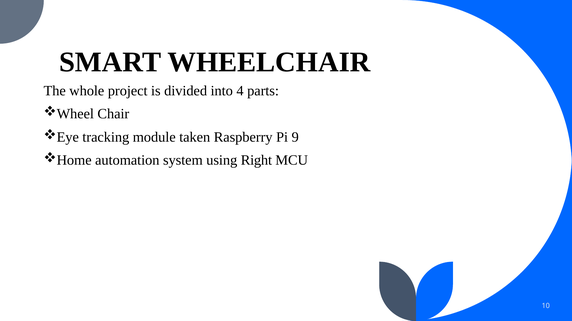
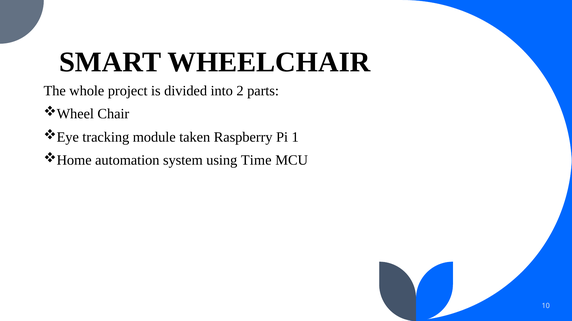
4: 4 -> 2 (240, 91)
9: 9 -> 1 (295, 137)
Right: Right -> Time (256, 160)
